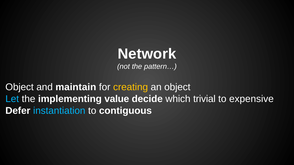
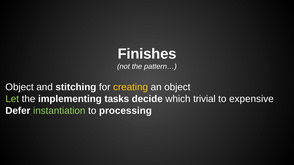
Network: Network -> Finishes (147, 54)
maintain: maintain -> stitching (76, 87)
Let colour: light blue -> light green (12, 99)
value: value -> tasks (117, 99)
instantiation colour: light blue -> light green (59, 111)
contiguous: contiguous -> processing (125, 111)
